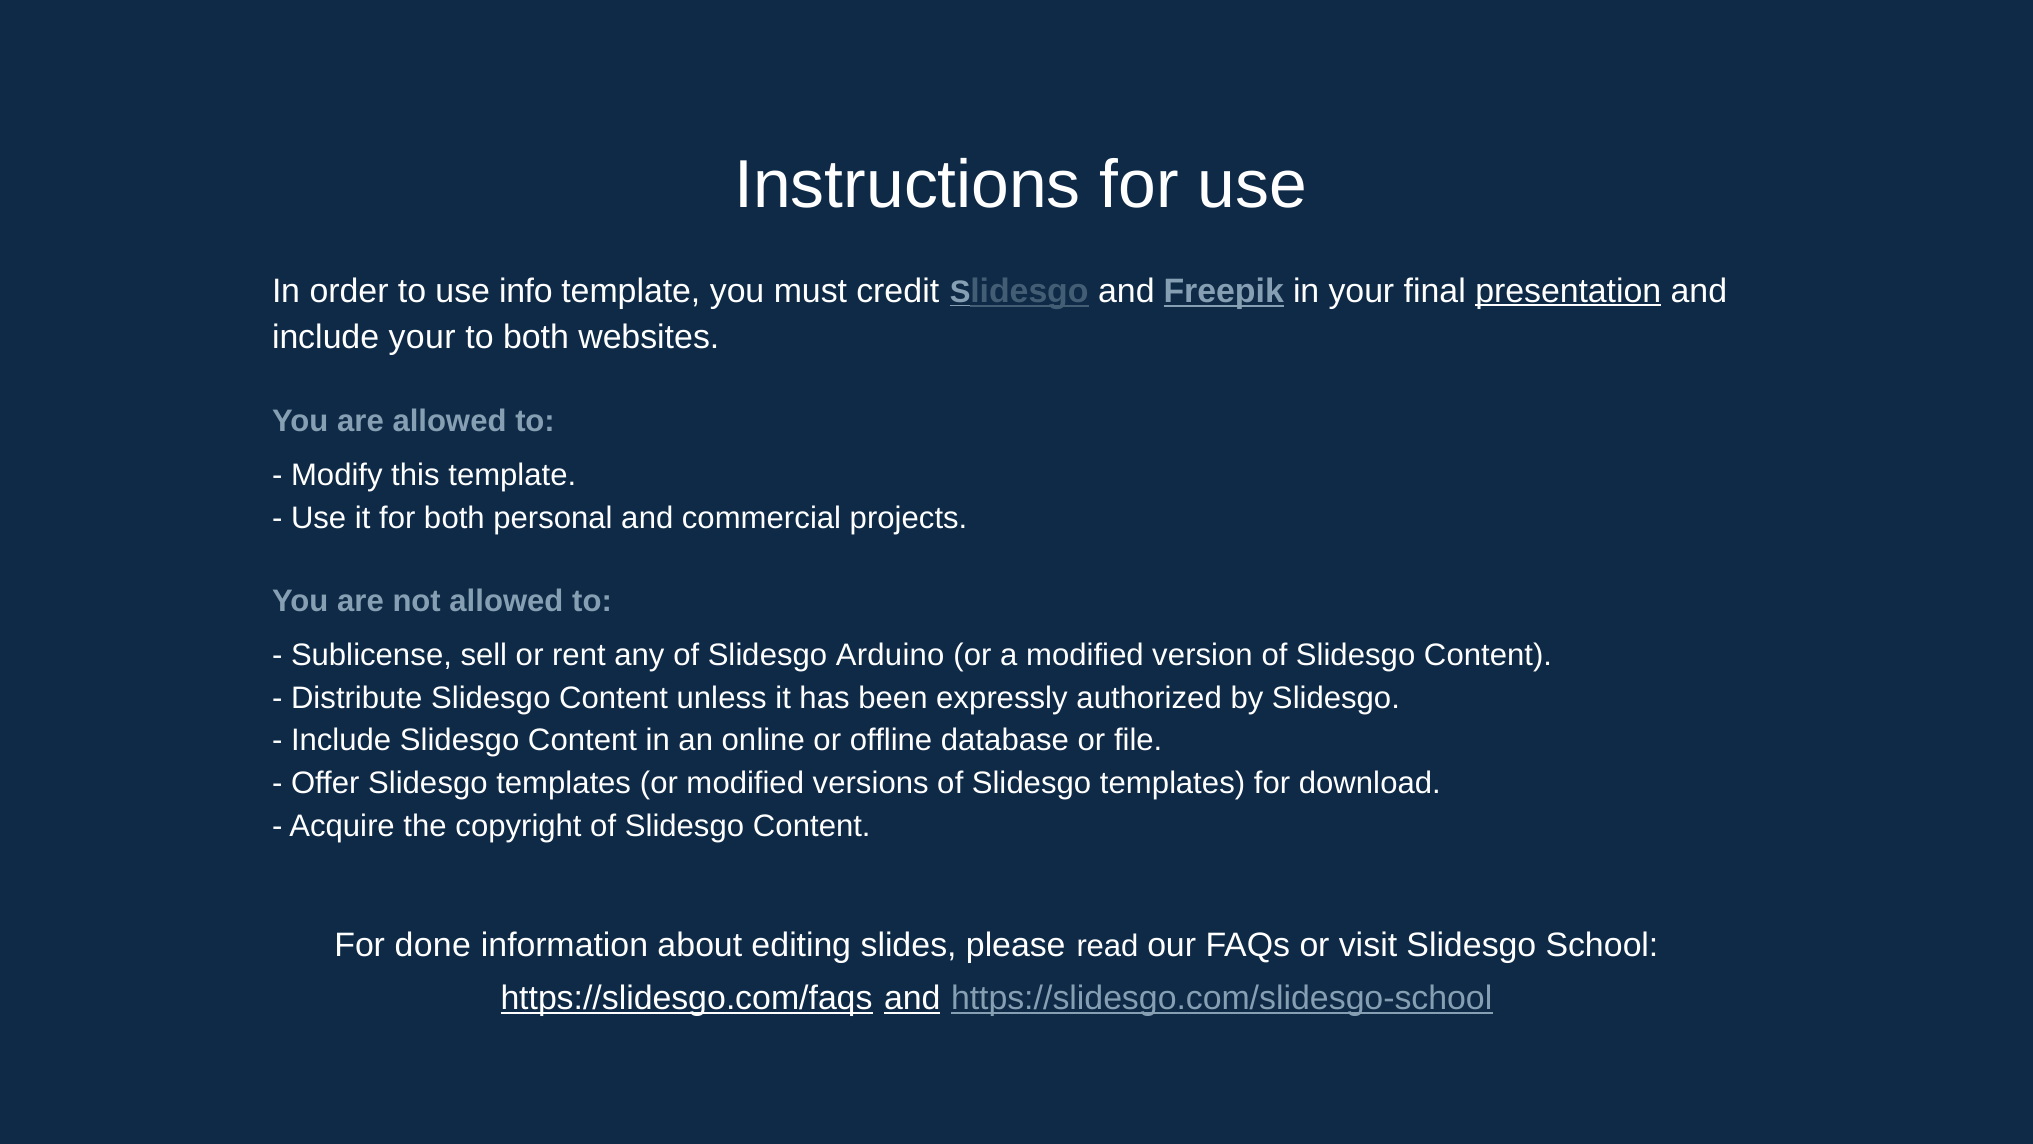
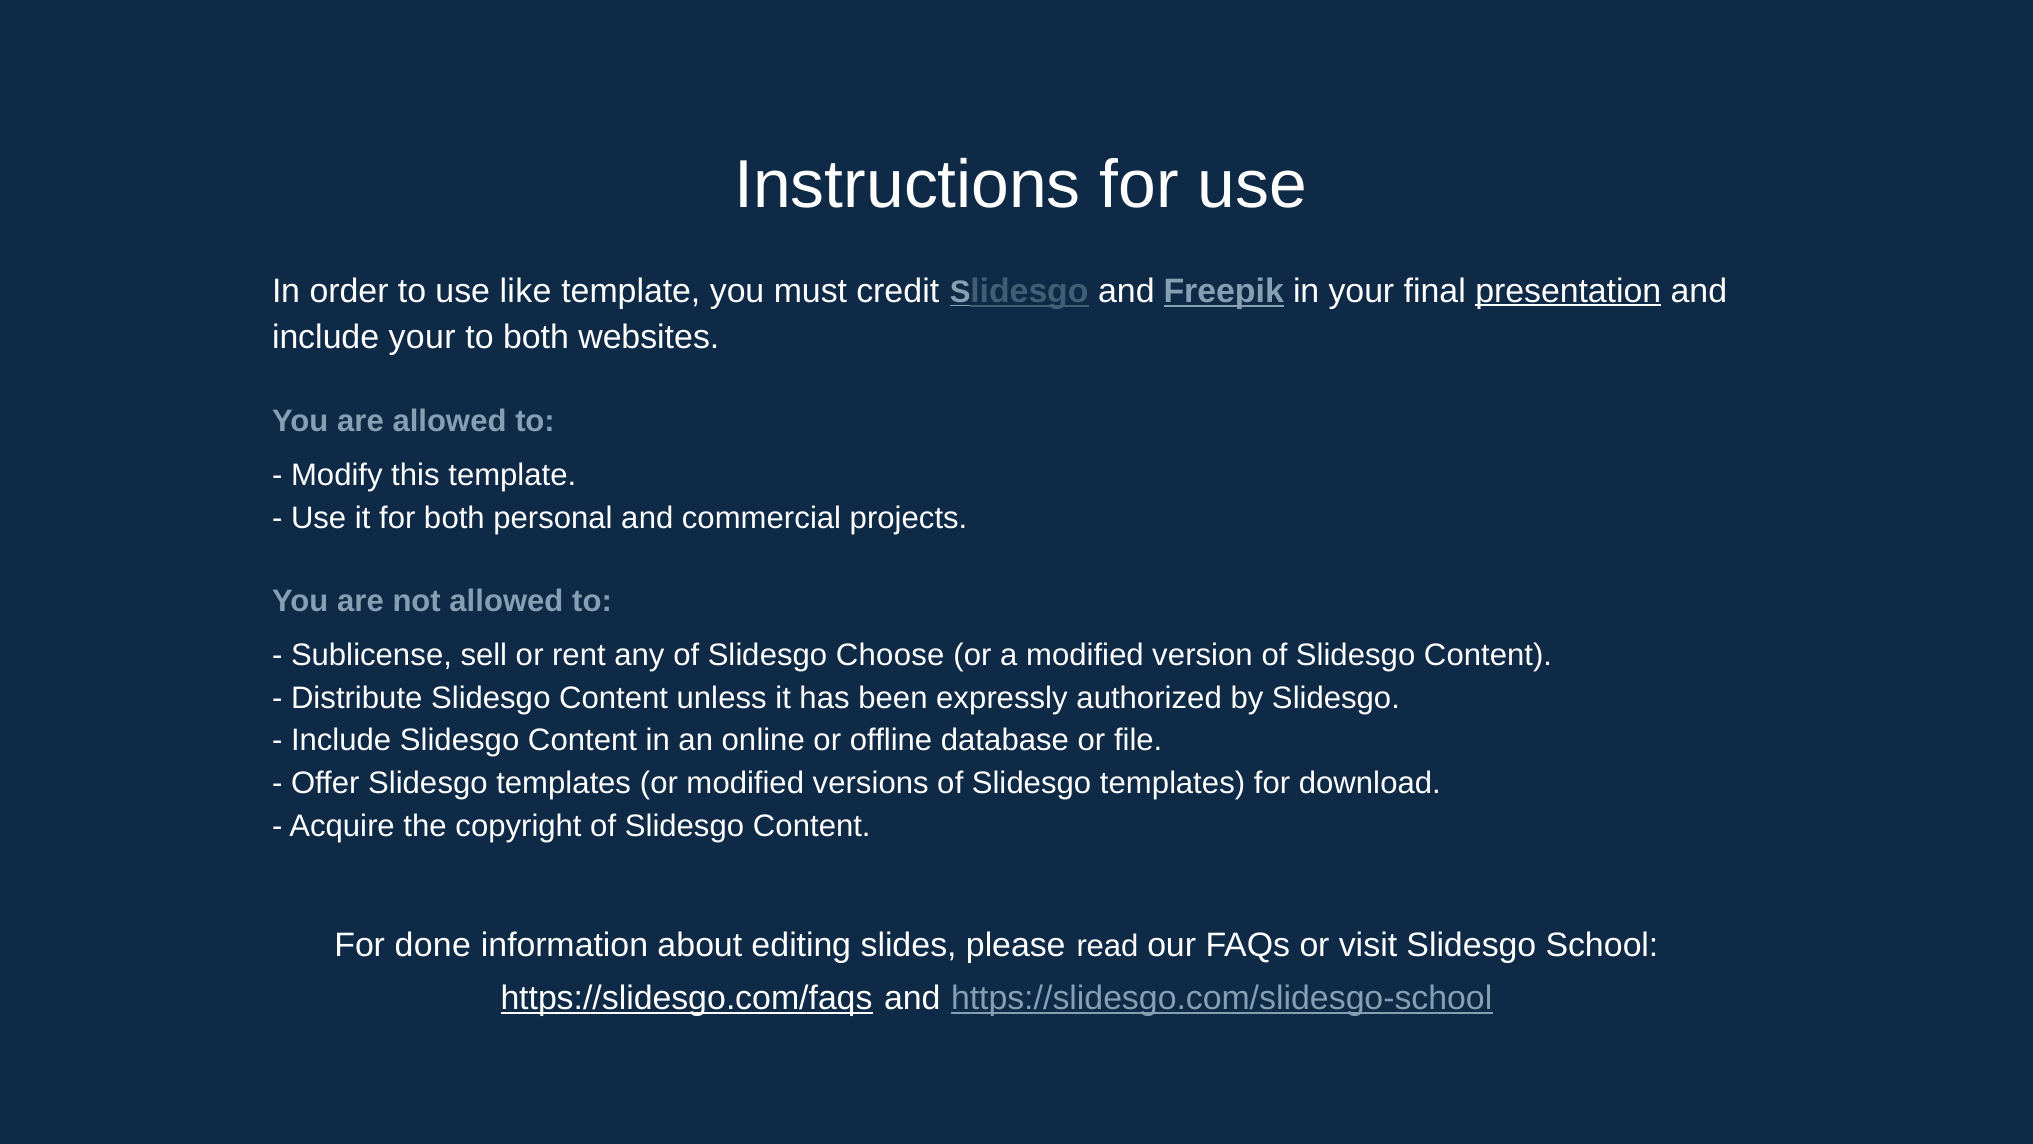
info: info -> like (526, 291)
Arduino: Arduino -> Choose (890, 655)
and underline: present -> none (912, 998)
